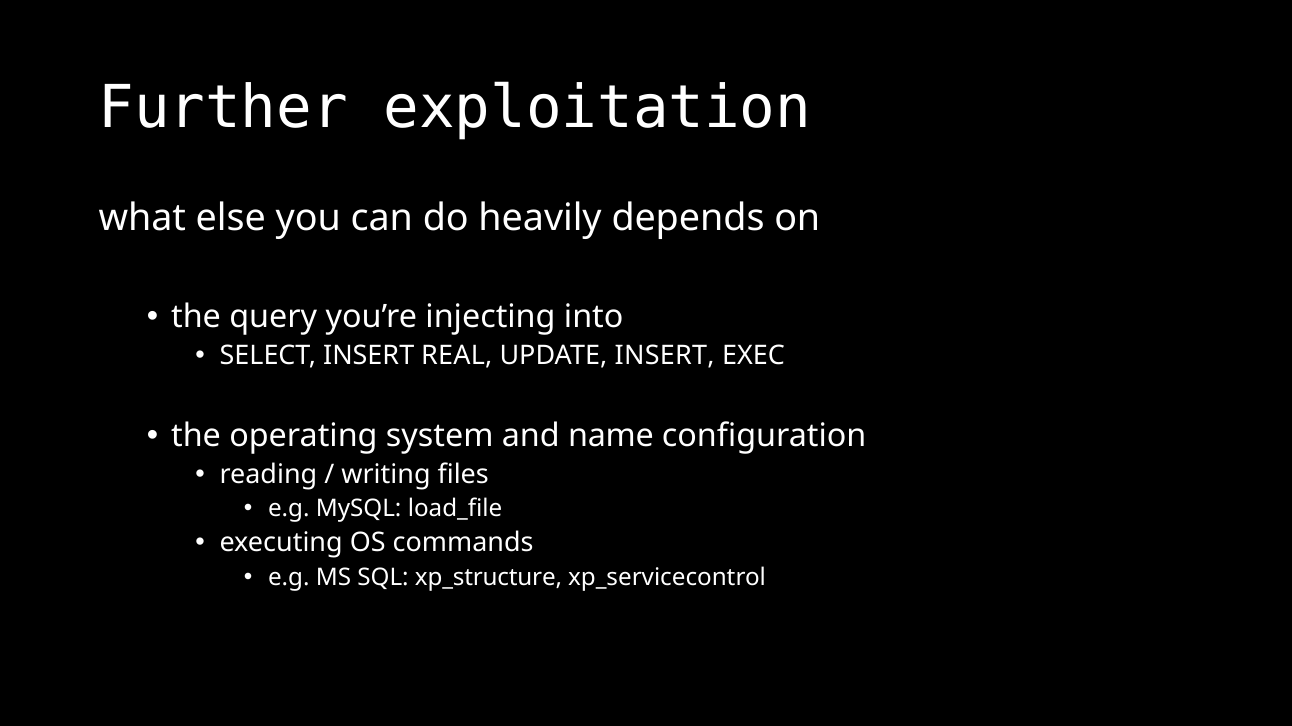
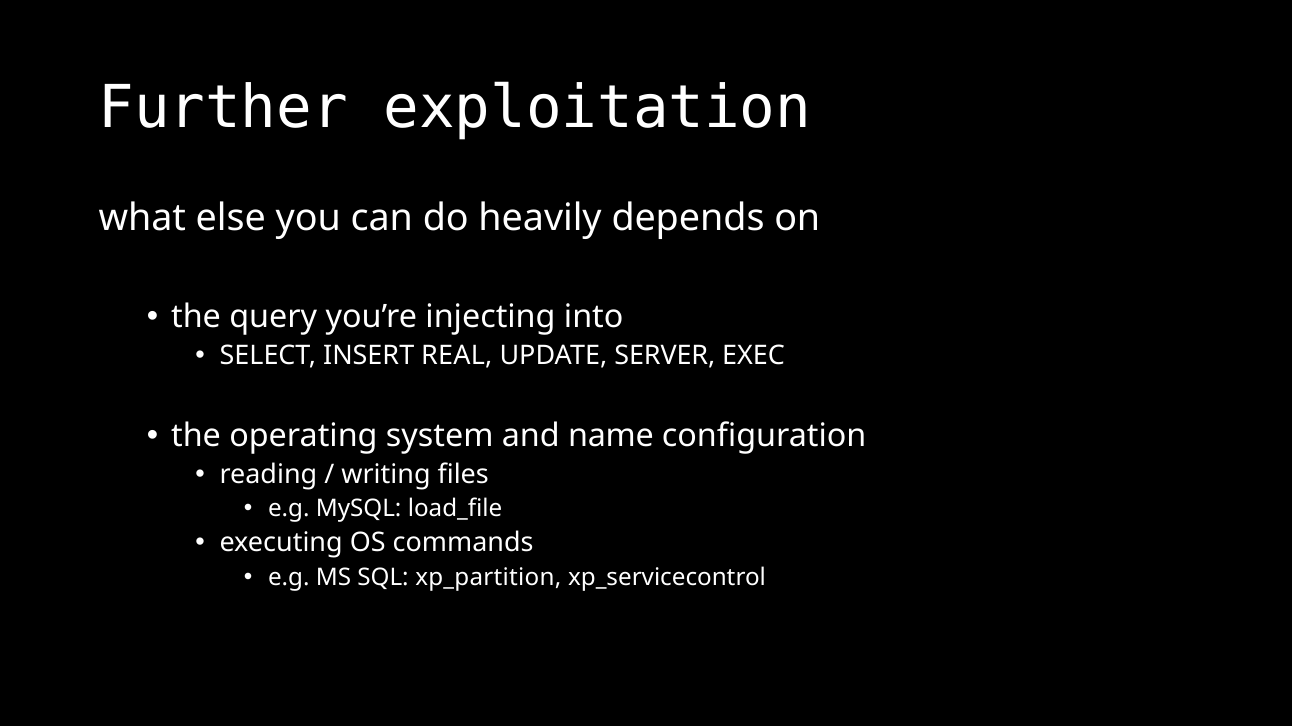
UPDATE INSERT: INSERT -> SERVER (665, 356)
xp_structure: xp_structure -> xp_partition (488, 578)
